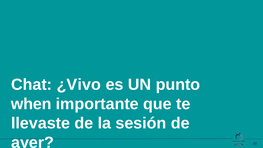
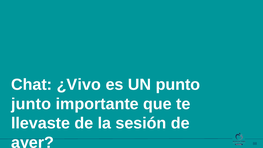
when: when -> junto (31, 104)
